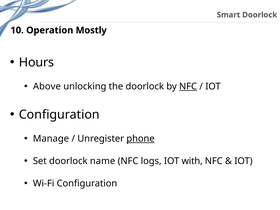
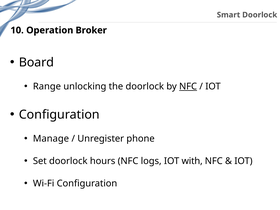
Mostly: Mostly -> Broker (91, 30)
Hours: Hours -> Board (36, 62)
Above: Above -> Range (47, 86)
phone underline: present -> none (141, 139)
name: name -> hours (103, 161)
